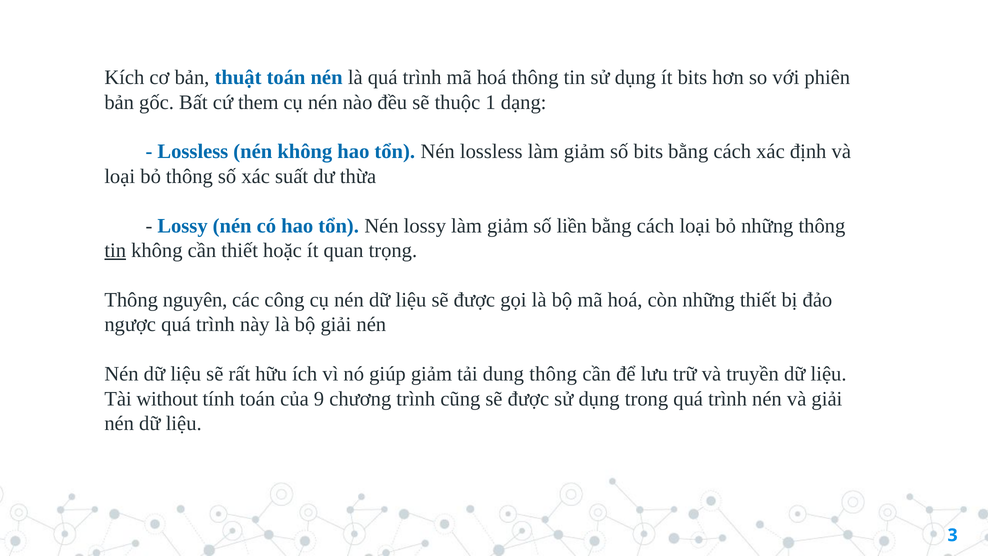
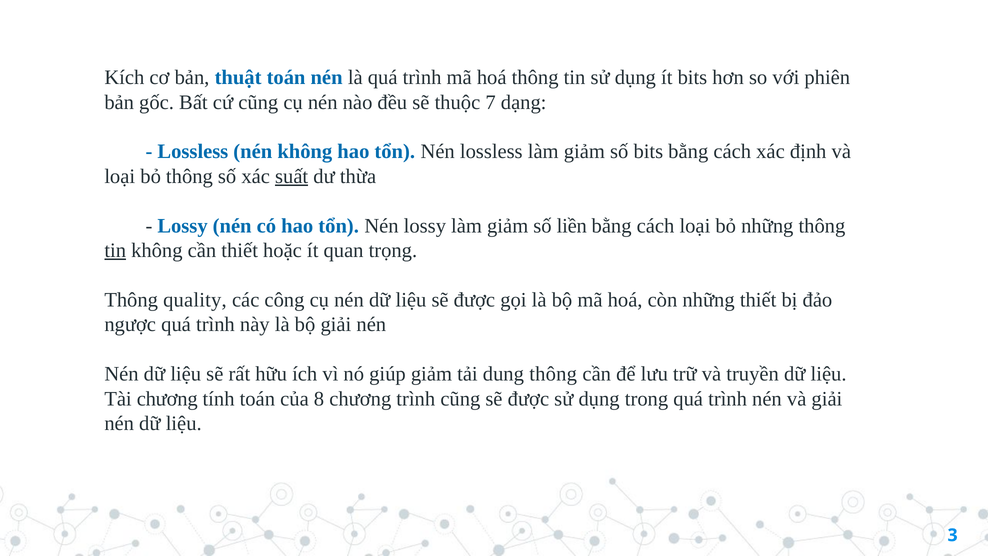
cứ them: them -> cũng (258, 102)
1: 1 -> 7 (491, 102)
suất underline: none -> present (292, 176)
nguyên: nguyên -> quality (195, 300)
Tài without: without -> chương (167, 399)
9: 9 -> 8 (319, 399)
